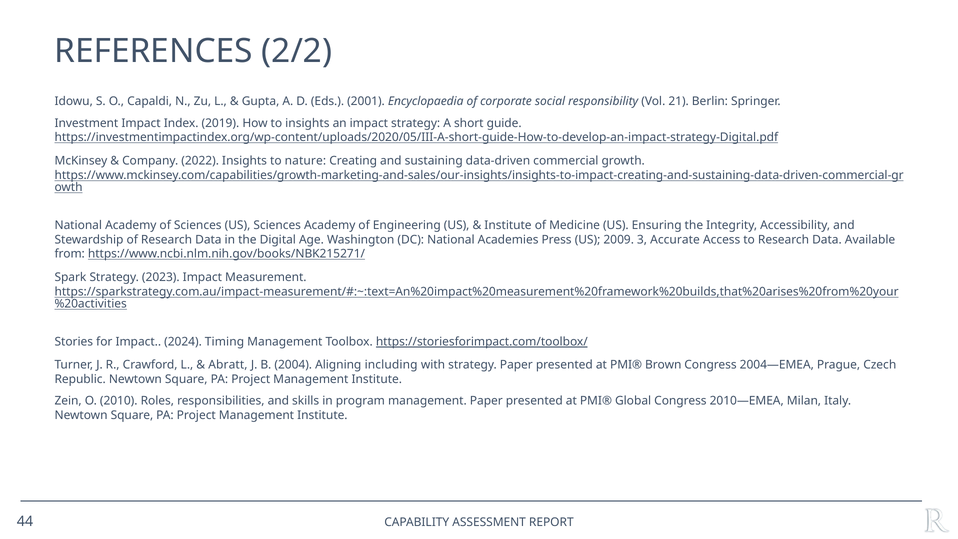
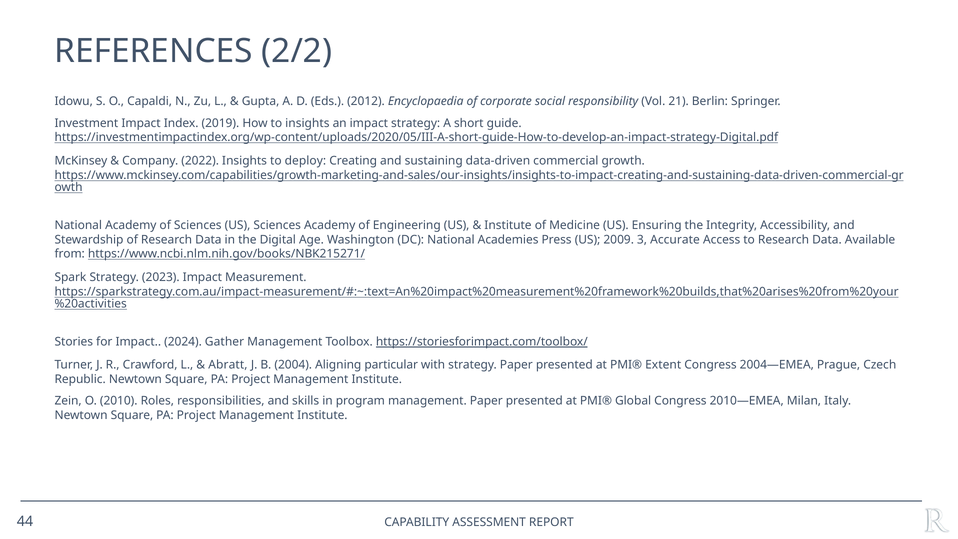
2001: 2001 -> 2012 (366, 102)
nature: nature -> deploy (305, 161)
Timing: Timing -> Gather (225, 342)
including: including -> particular (391, 365)
Brown: Brown -> Extent (663, 365)
